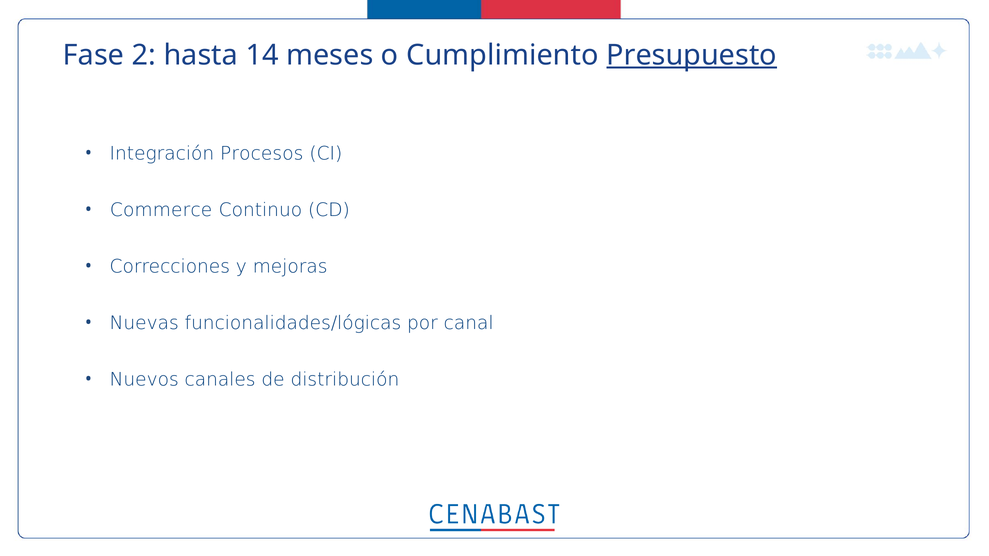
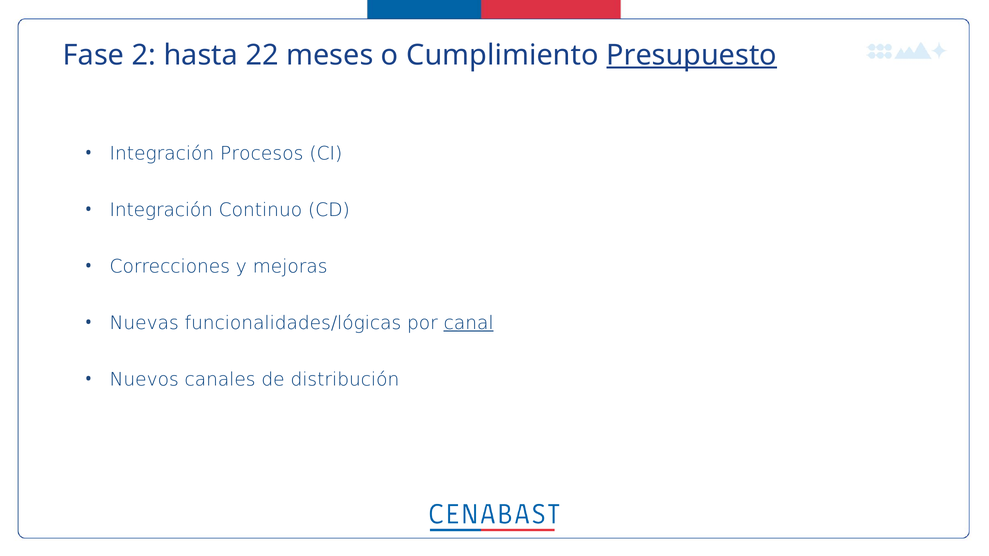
14: 14 -> 22 (262, 55)
Commerce: Commerce -> Integración (161, 210)
canal underline: none -> present (469, 323)
